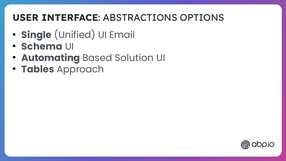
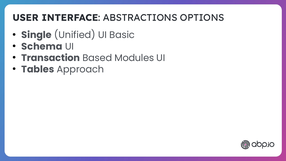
Email: Email -> Basic (122, 35)
Automating: Automating -> Transaction (51, 58)
Solution: Solution -> Modules (134, 58)
